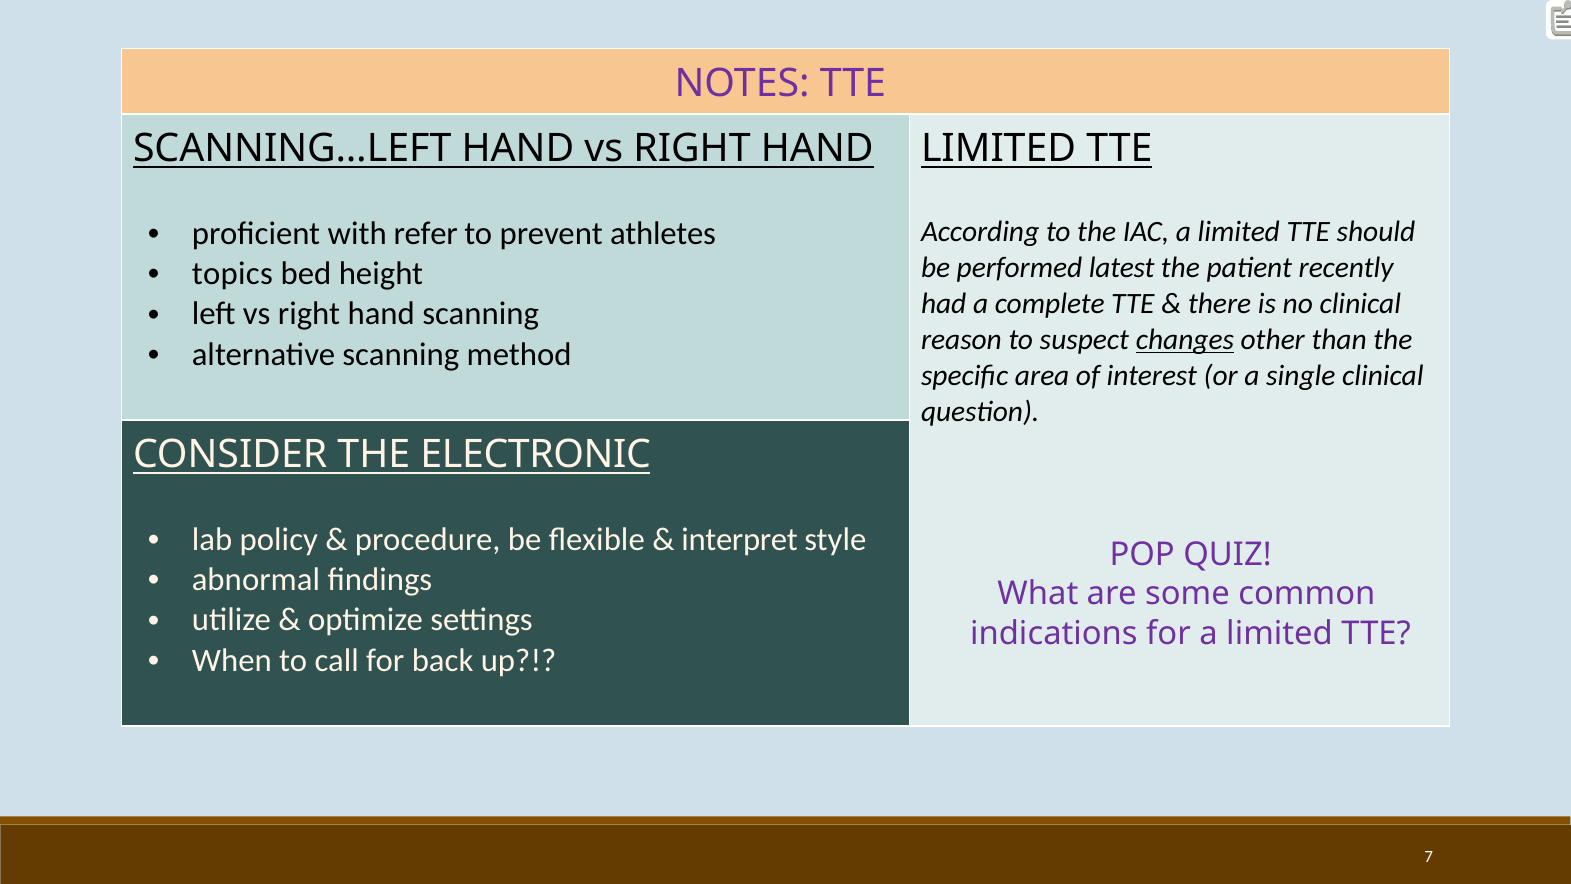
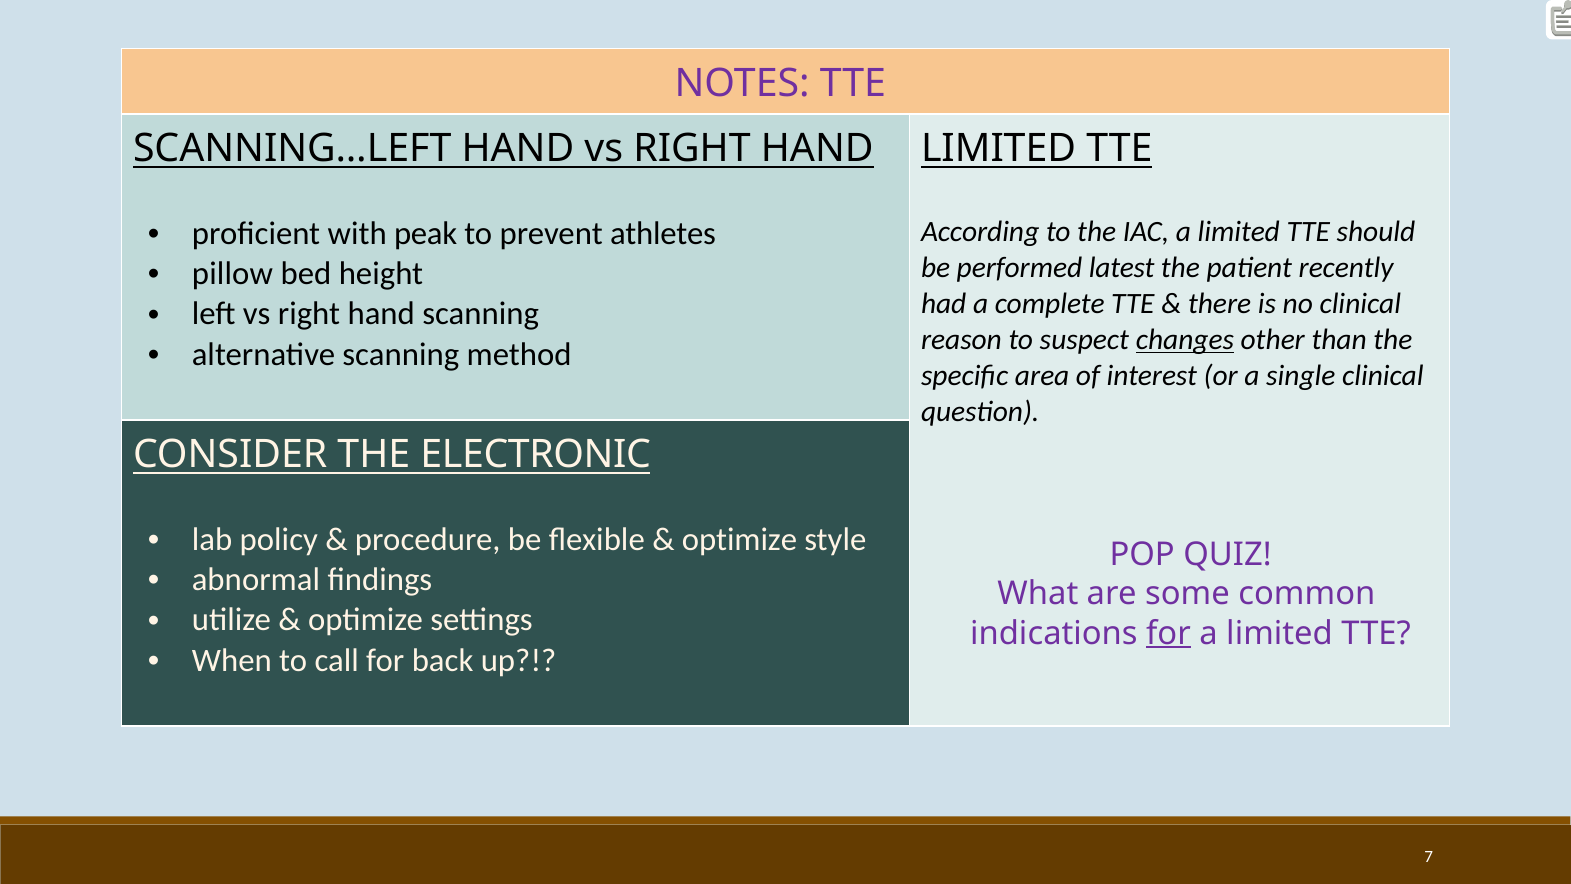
refer: refer -> peak (426, 234)
topics: topics -> pillow (232, 274)
interpret: interpret -> optimize (740, 540)
for underline: none -> present (1168, 633)
